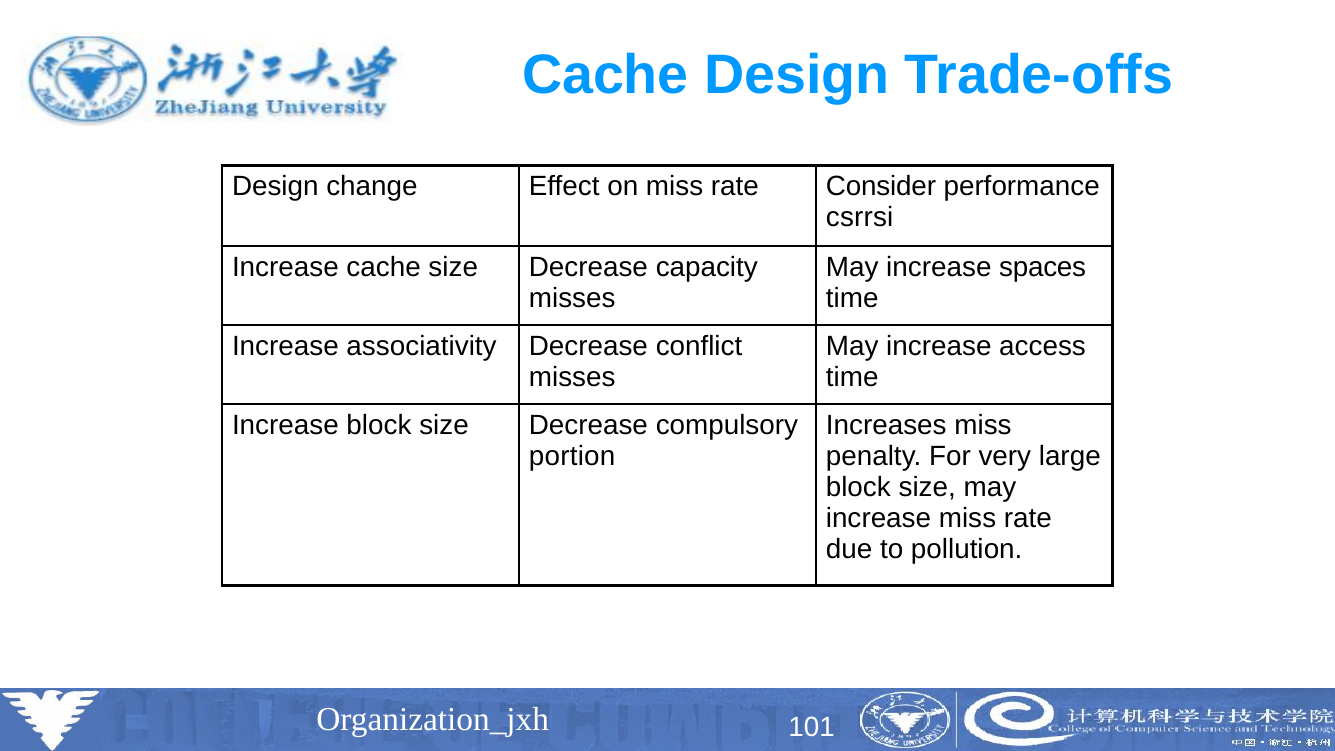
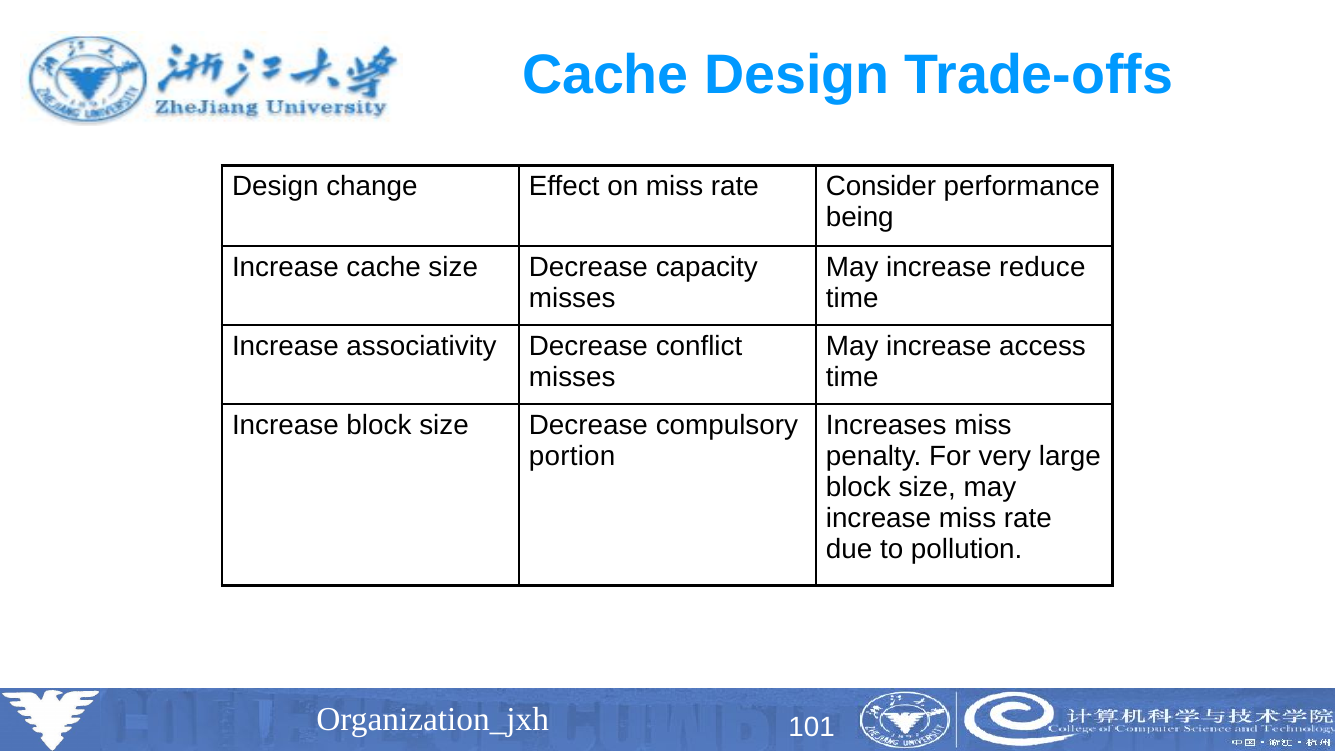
csrrsi: csrrsi -> being (860, 218)
spaces: spaces -> reduce (1042, 267)
